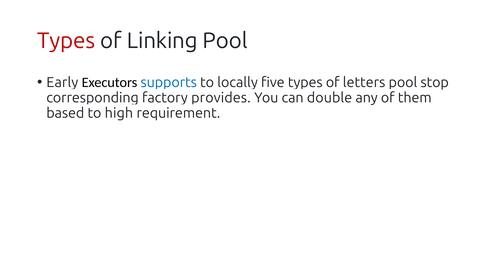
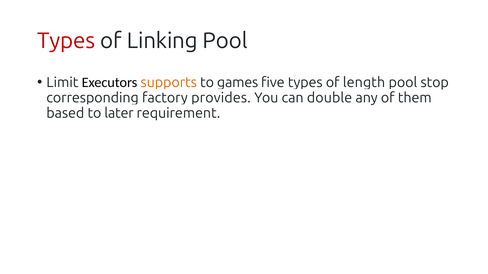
Early: Early -> Limit (62, 83)
supports colour: blue -> orange (169, 83)
locally: locally -> games (238, 83)
letters: letters -> length (364, 83)
high: high -> later (119, 113)
